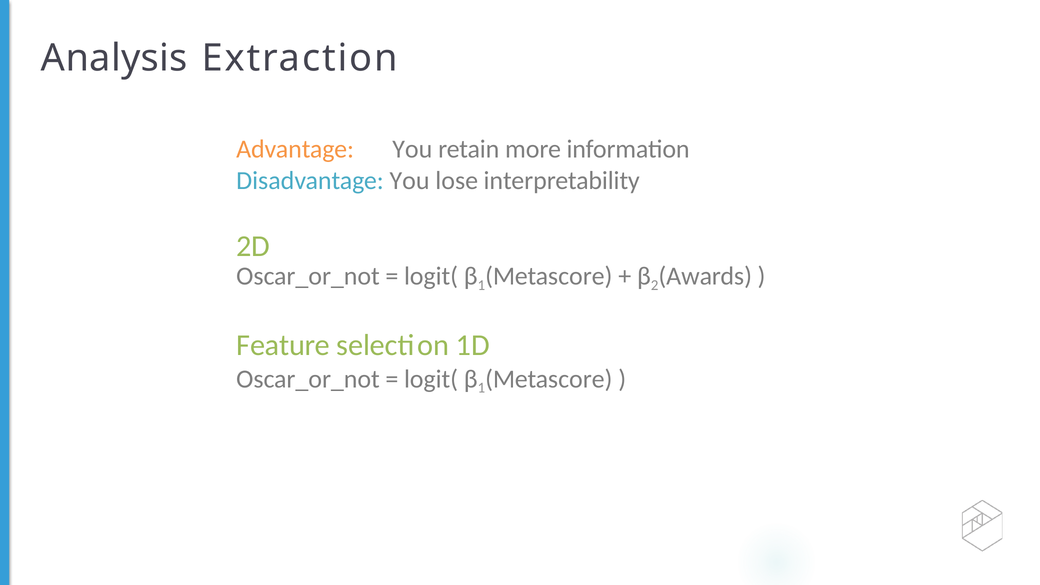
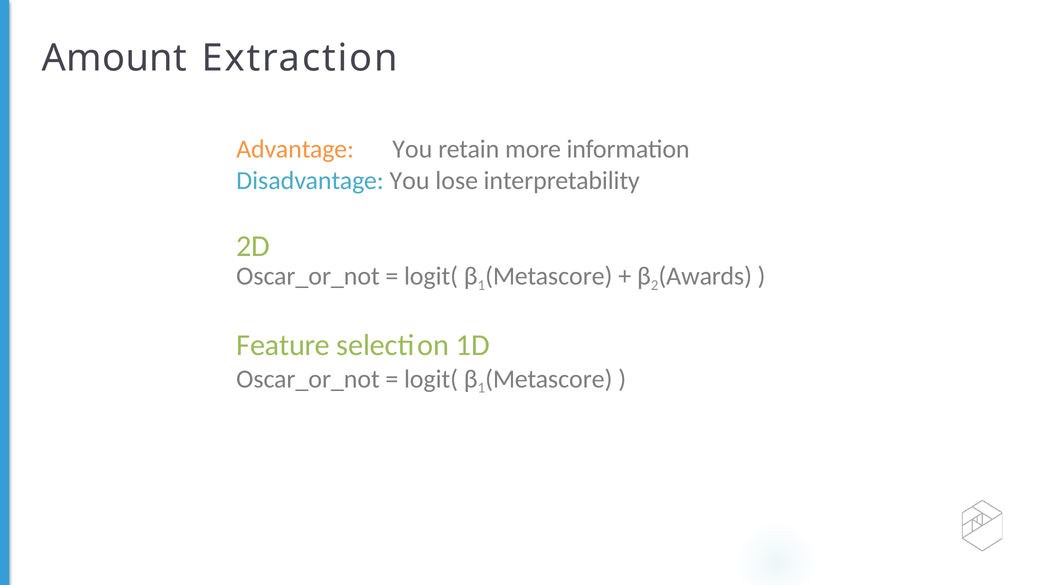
Analysis: Analysis -> Amount (114, 58)
